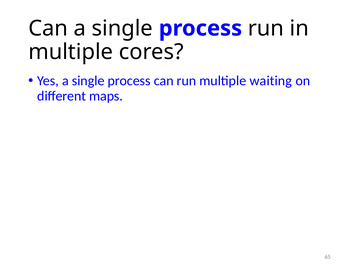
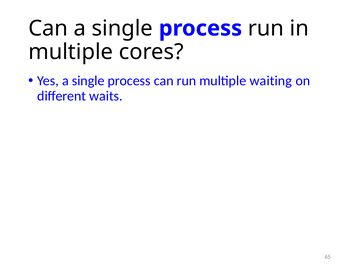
maps: maps -> waits (106, 96)
